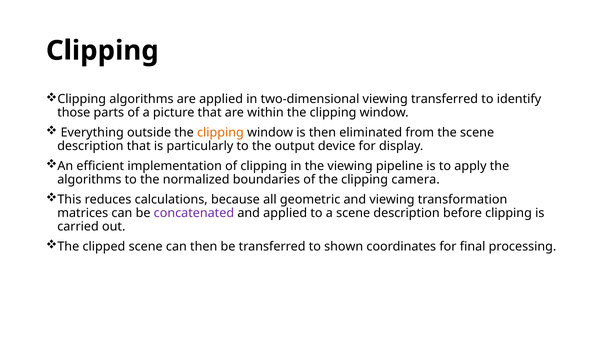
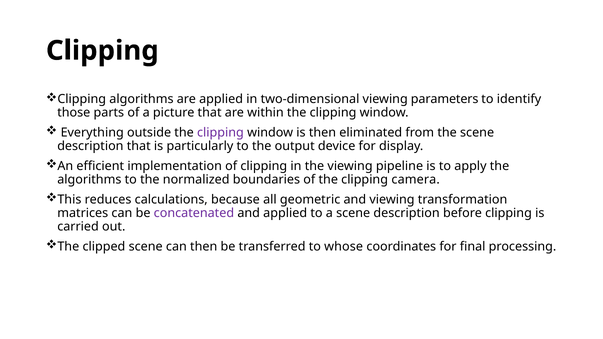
viewing transferred: transferred -> parameters (445, 99)
clipping colour: orange -> purple (220, 133)
shown: shown -> whose (344, 247)
